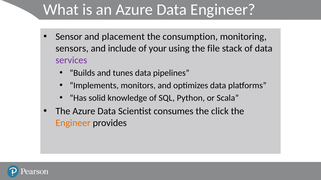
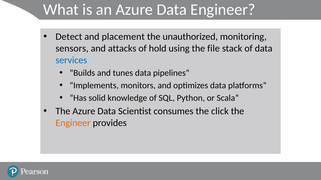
Sensor: Sensor -> Detect (69, 37)
consumption: consumption -> unauthorized (190, 37)
include: include -> attacks (122, 49)
your: your -> hold (158, 49)
services colour: purple -> blue (71, 60)
